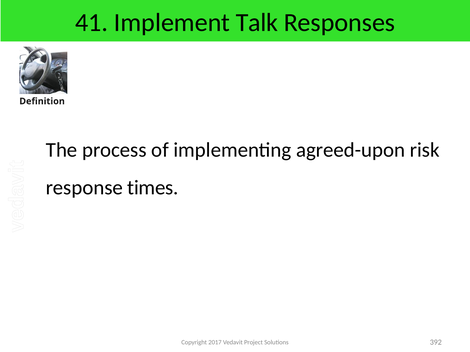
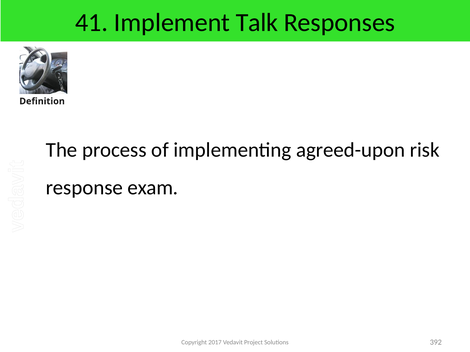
times: times -> exam (153, 188)
